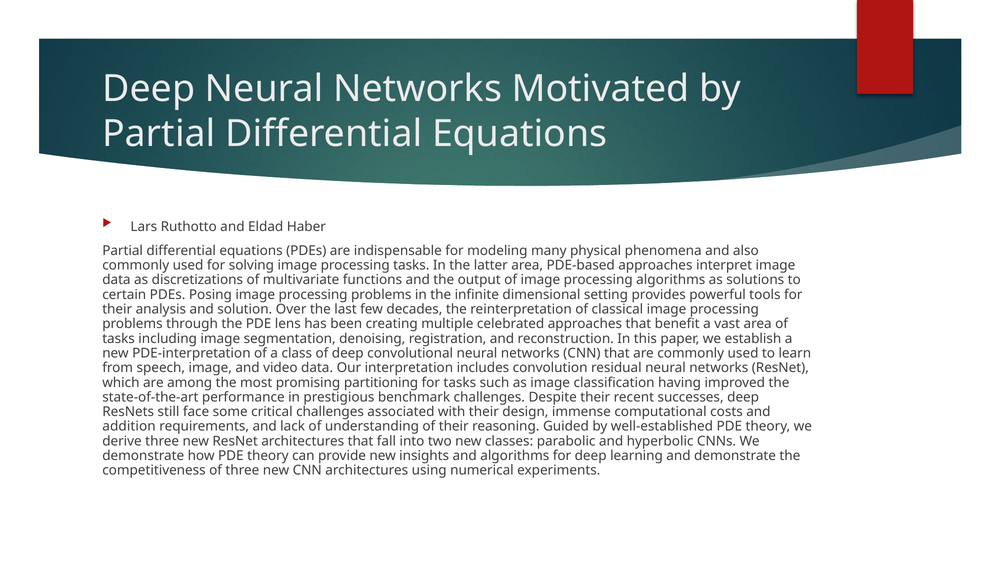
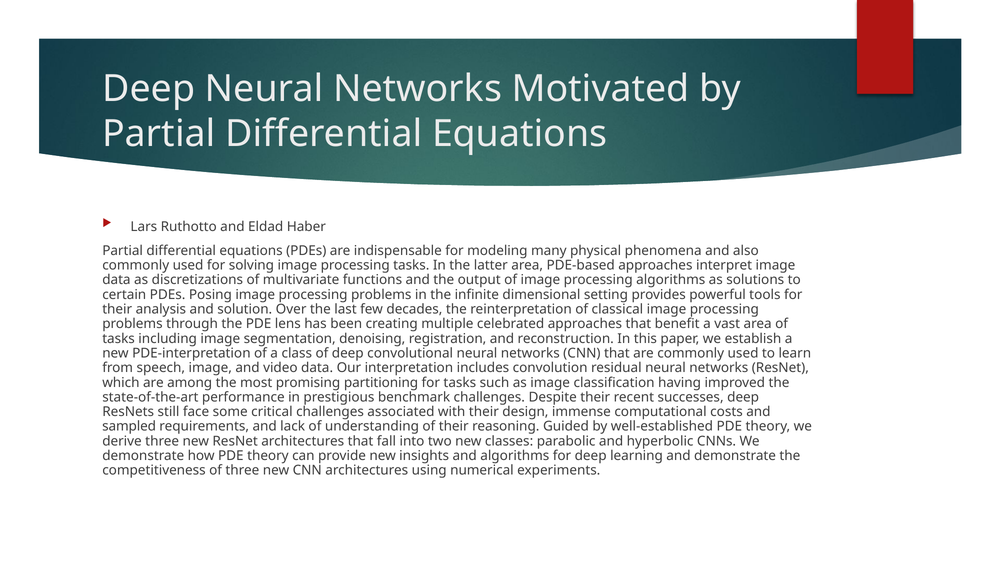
addition: addition -> sampled (129, 427)
